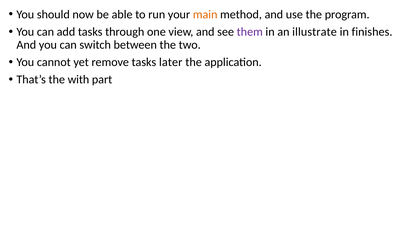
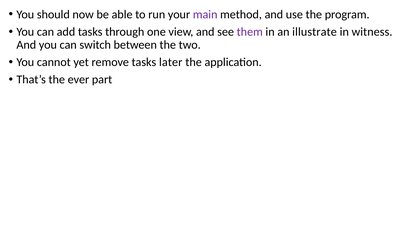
main colour: orange -> purple (205, 14)
finishes: finishes -> witness (372, 32)
with: with -> ever (78, 80)
